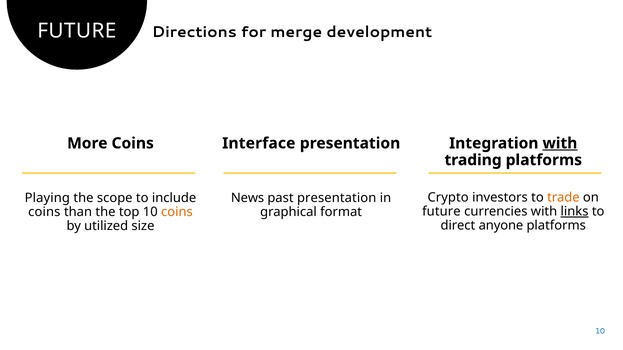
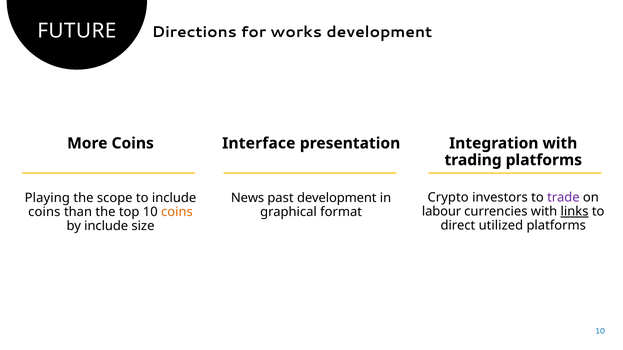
merge: merge -> works (296, 32)
with underline: present -> none (560, 143)
trade colour: orange -> purple (563, 198)
past presentation: presentation -> development (337, 198)
future: future -> labour (442, 212)
anyone: anyone -> utilized (501, 226)
by utilized: utilized -> include (106, 226)
